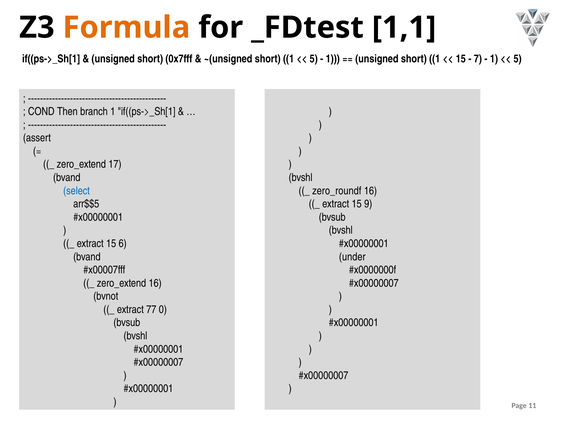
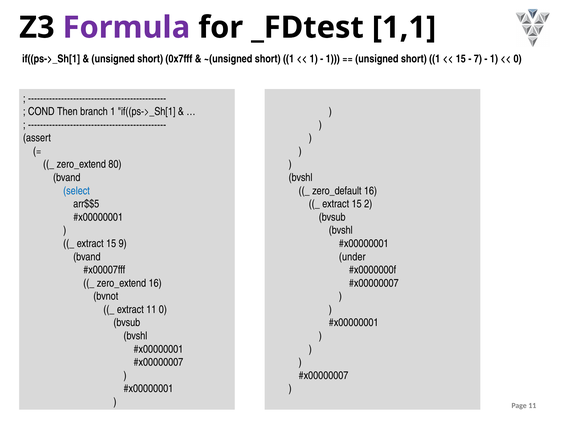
Formula colour: orange -> purple (126, 28)
5: 5 -> 1 (314, 59)
5: 5 -> 0 (518, 59)
17: 17 -> 80 (115, 164)
zero_roundf: zero_roundf -> zero_default (337, 191)
9: 9 -> 2 (368, 204)
6: 6 -> 9 (123, 244)
extract 77: 77 -> 11 (151, 310)
